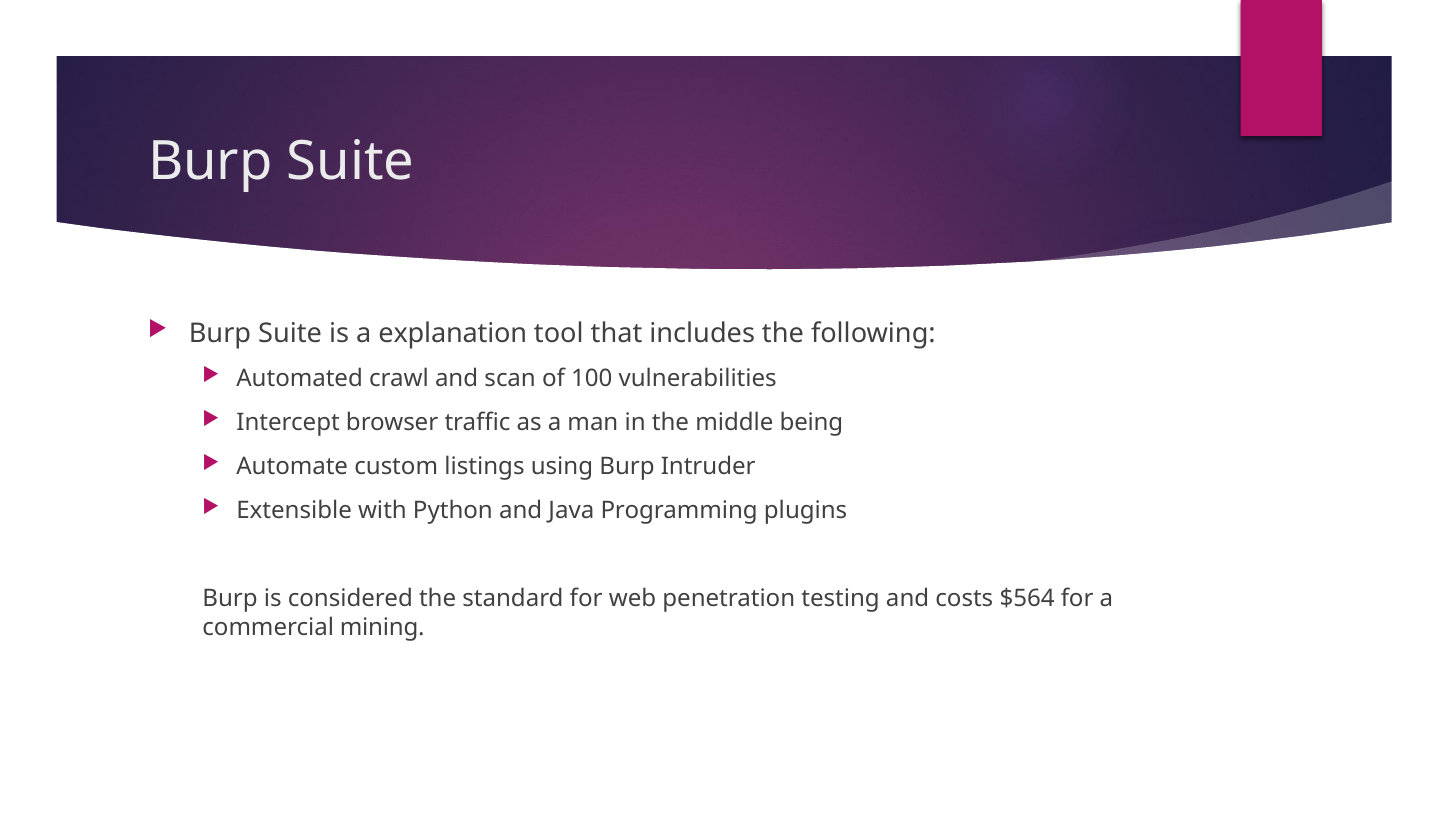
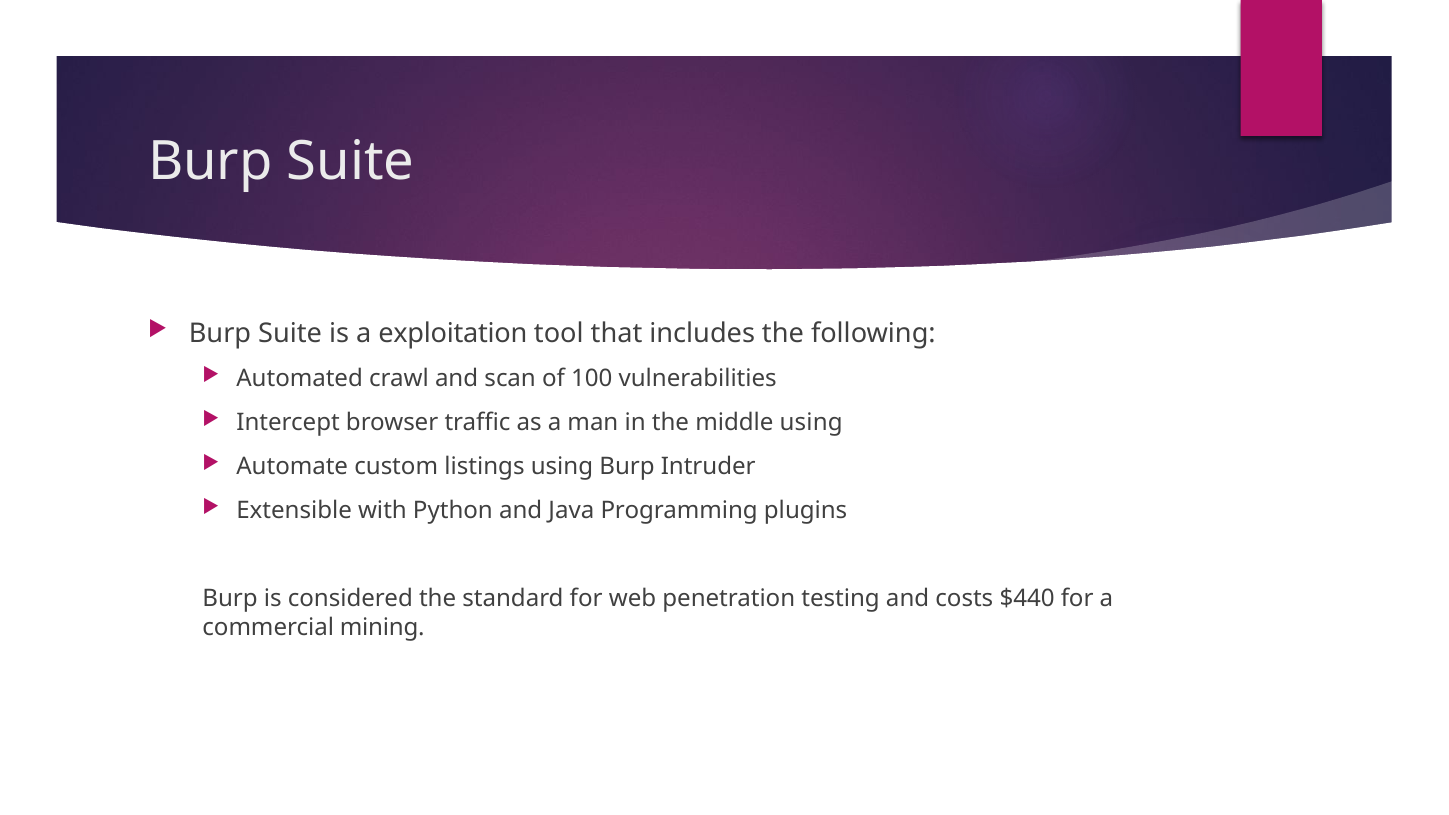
explanation: explanation -> exploitation (453, 333)
middle being: being -> using (811, 423)
$564: $564 -> $440 (1027, 599)
